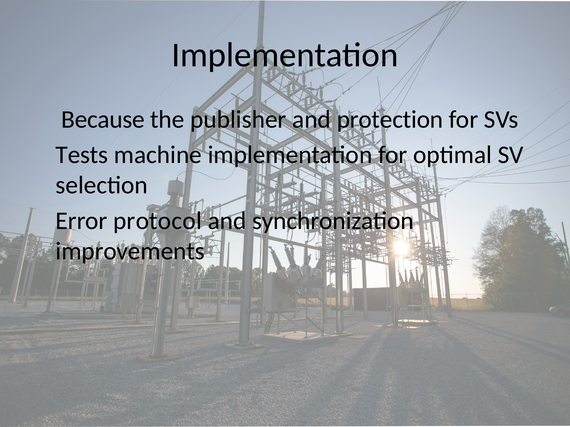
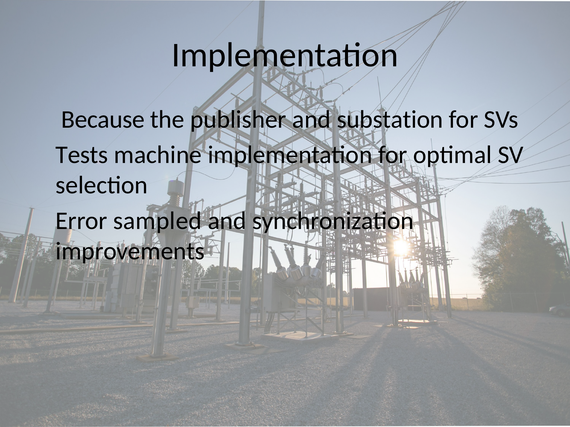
protection: protection -> substation (390, 120)
protocol: protocol -> sampled (157, 221)
